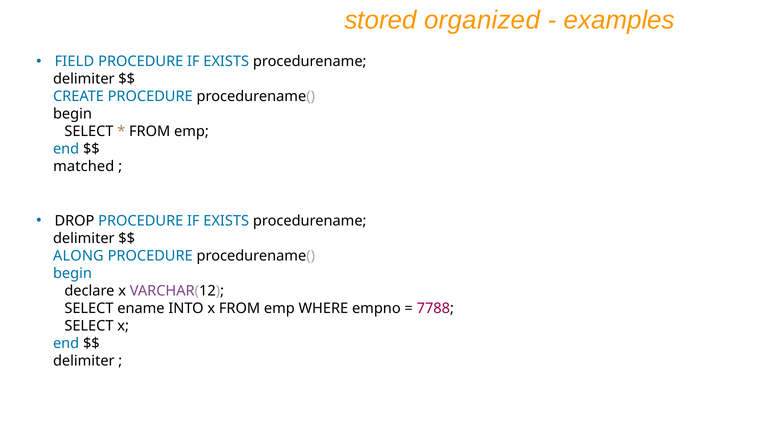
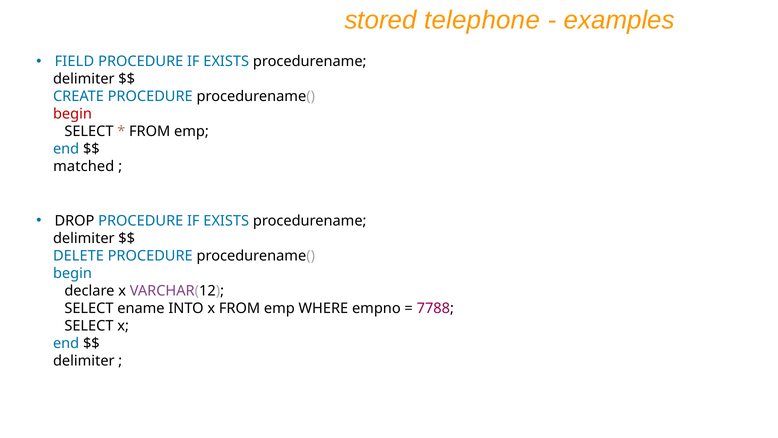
organized: organized -> telephone (482, 20)
begin colour: black -> red (72, 114)
ALONG: ALONG -> DELETE (78, 256)
